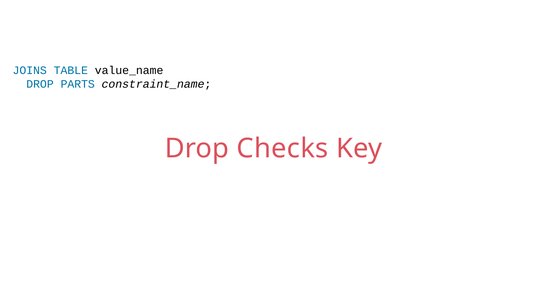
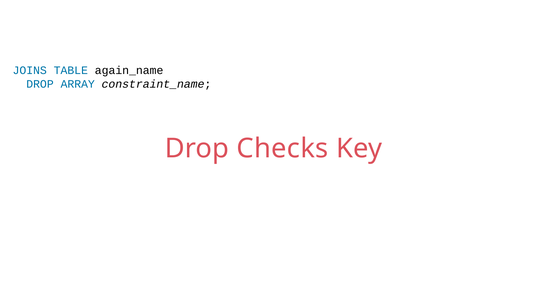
value_name: value_name -> again_name (129, 70)
PARTS: PARTS -> ARRAY (78, 84)
